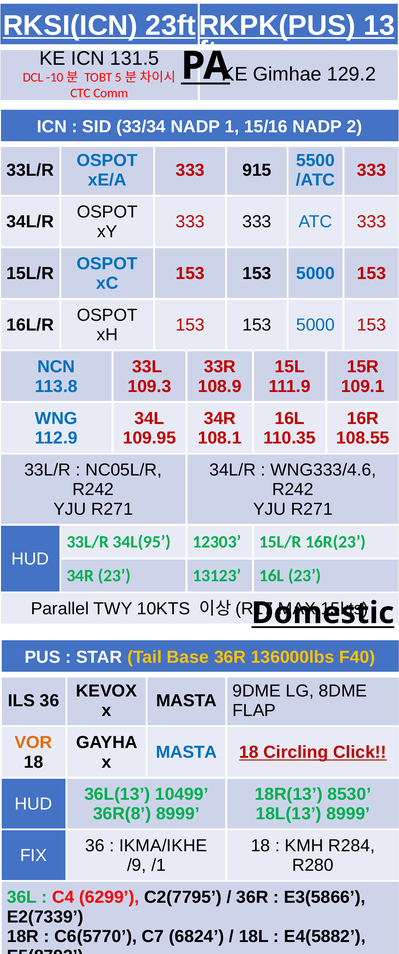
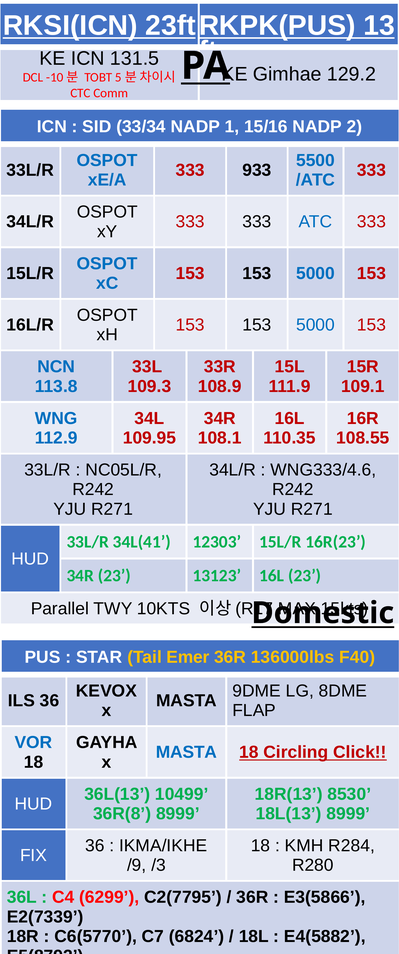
915: 915 -> 933 (257, 170)
34L(95: 34L(95 -> 34L(41 (142, 542)
Base: Base -> Emer (188, 658)
VOR colour: orange -> blue (33, 743)
/1: /1 -> /3 (158, 866)
